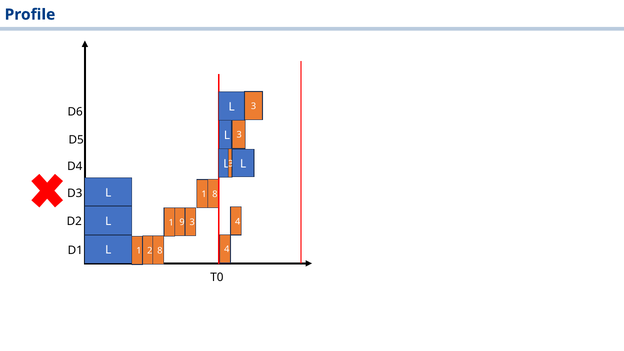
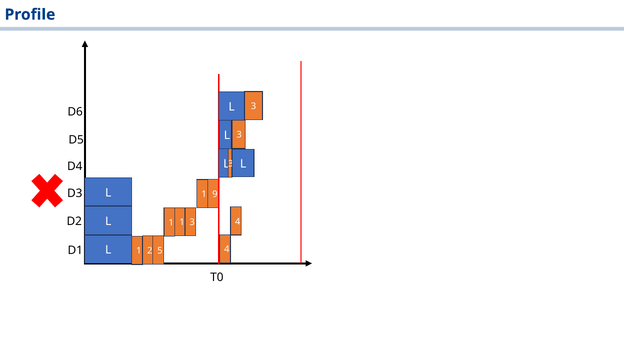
1 8: 8 -> 9 (215, 194)
1 9: 9 -> 1 (182, 222)
2 8: 8 -> 5 (160, 251)
